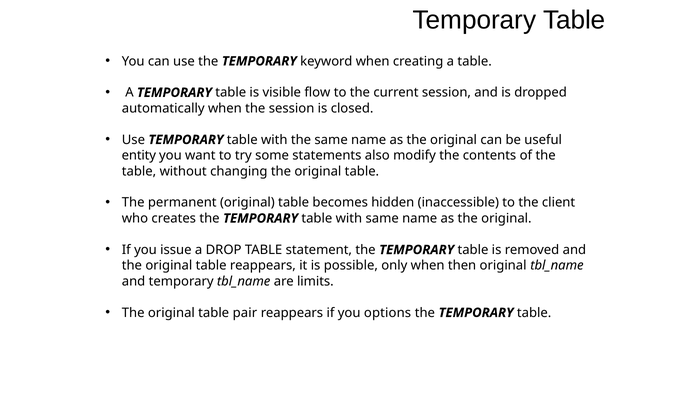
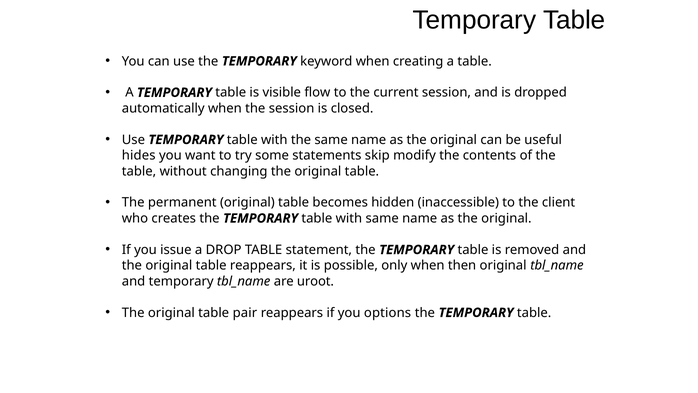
entity: entity -> hides (139, 155)
also: also -> skip (377, 155)
limits: limits -> uroot (315, 281)
